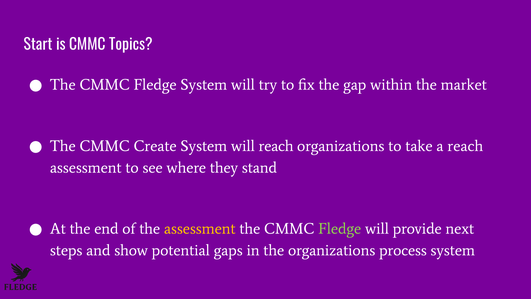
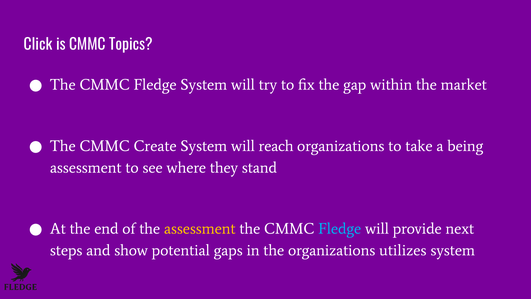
Start: Start -> Click (38, 45)
a reach: reach -> being (465, 146)
Fledge colour: light green -> light blue (340, 228)
process: process -> utilizes (403, 250)
